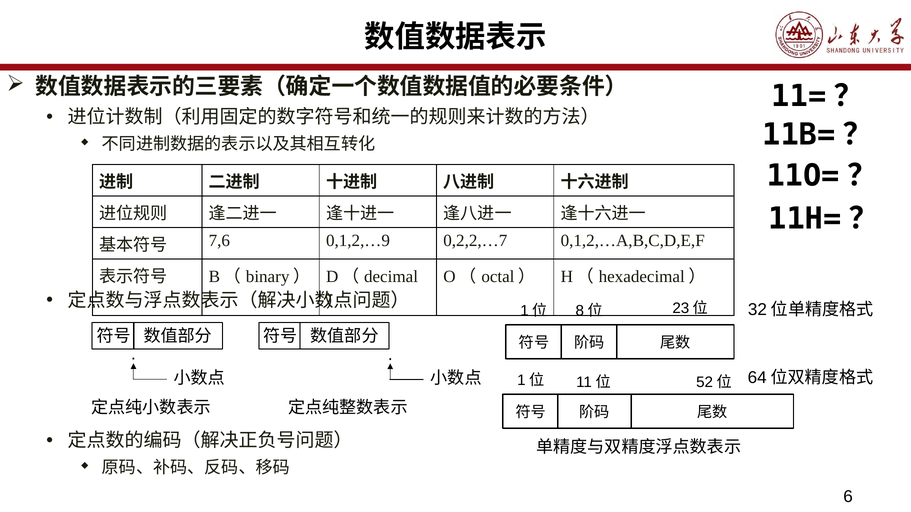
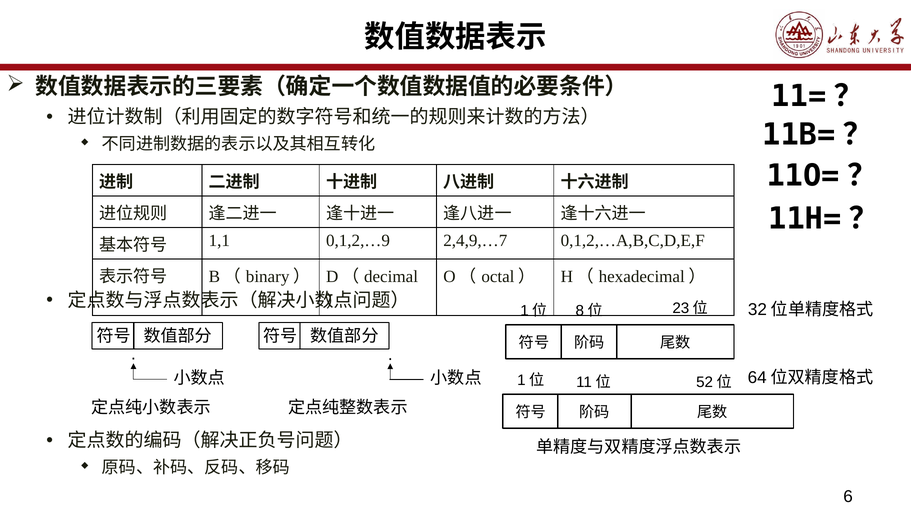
7,6: 7,6 -> 1,1 (219, 241)
0,2,2,…7: 0,2,2,…7 -> 2,4,9,…7 (475, 241)
